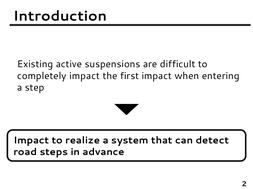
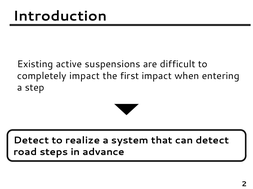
Impact: Impact -> Detect (31, 141)
